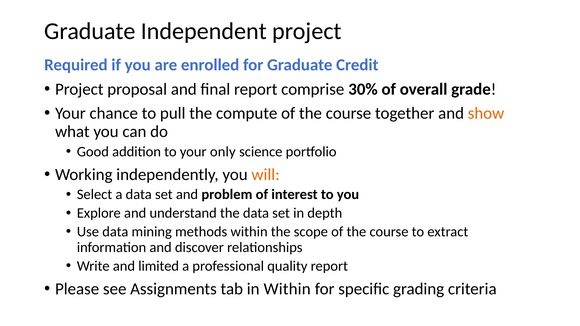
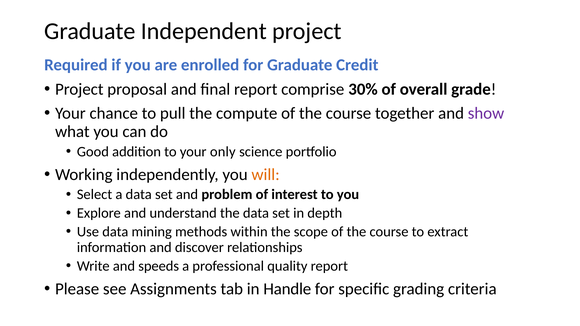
show colour: orange -> purple (486, 113)
limited: limited -> speeds (159, 266)
in Within: Within -> Handle (287, 289)
